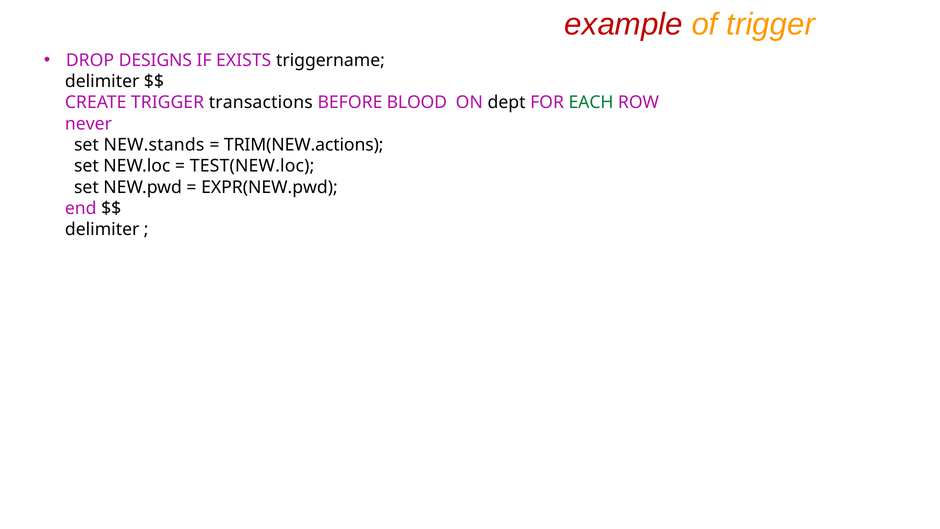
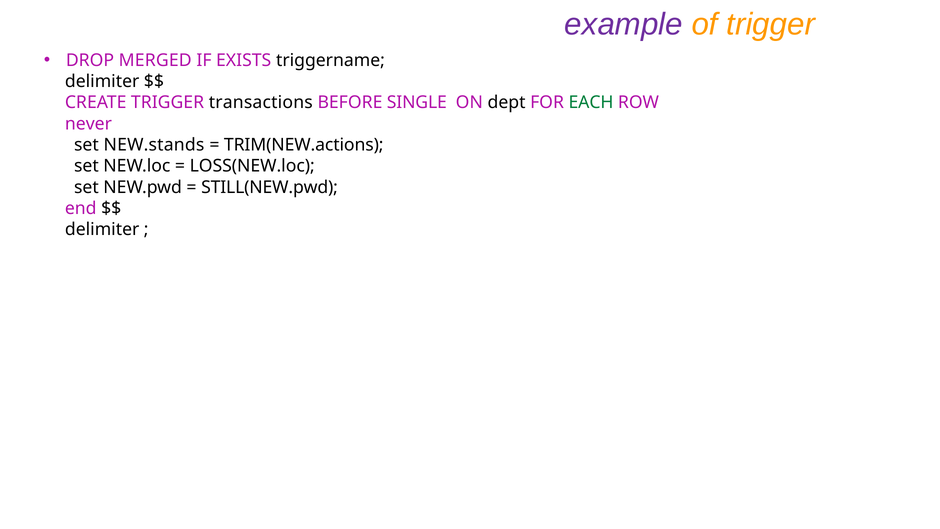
example colour: red -> purple (624, 24)
DESIGNS: DESIGNS -> MERGED (155, 60)
BLOOD: BLOOD -> SINGLE (417, 103)
TEST(NEW.loc: TEST(NEW.loc -> LOSS(NEW.loc (252, 166)
EXPR(NEW.pwd: EXPR(NEW.pwd -> STILL(NEW.pwd (270, 187)
